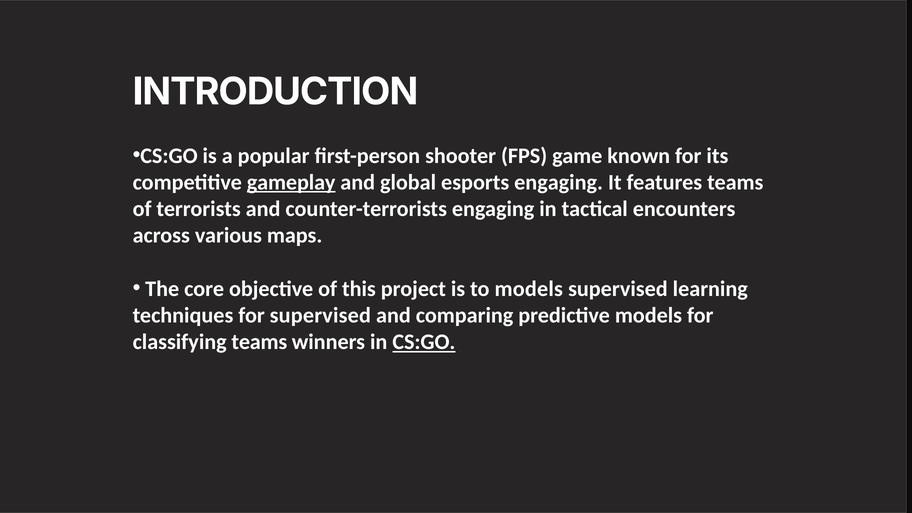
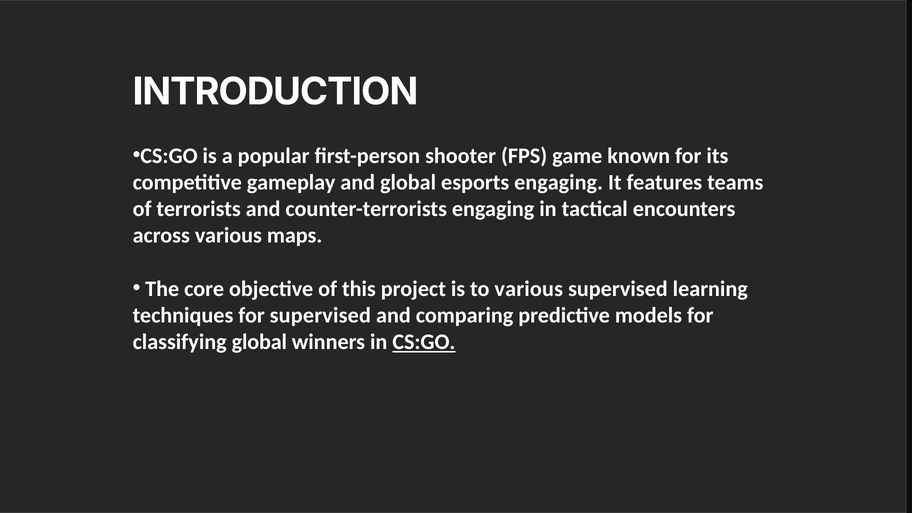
gameplay underline: present -> none (291, 182)
to models: models -> various (529, 289)
classifying teams: teams -> global (259, 342)
